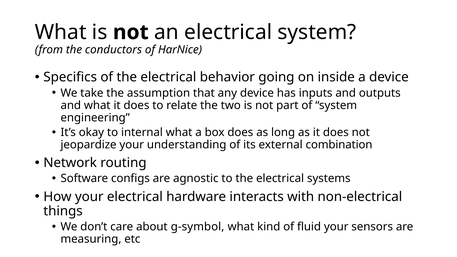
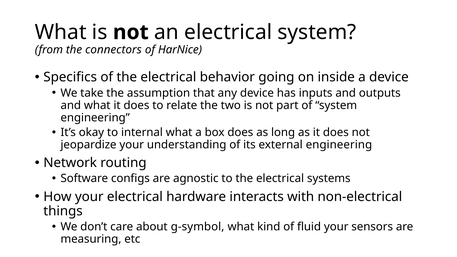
conductors: conductors -> connectors (113, 50)
external combination: combination -> engineering (339, 145)
